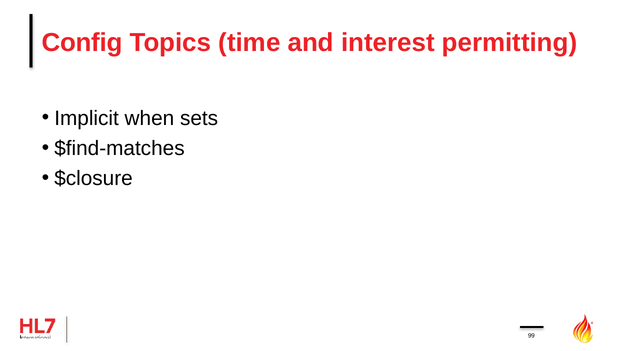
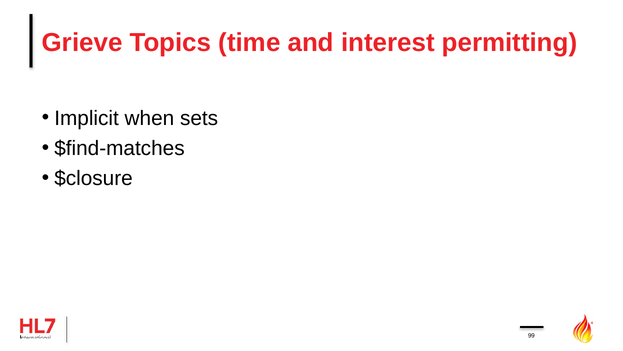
Config: Config -> Grieve (82, 42)
